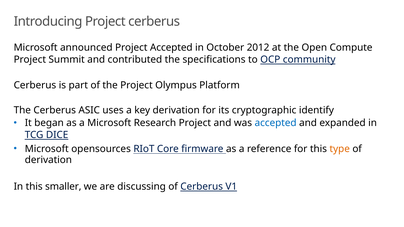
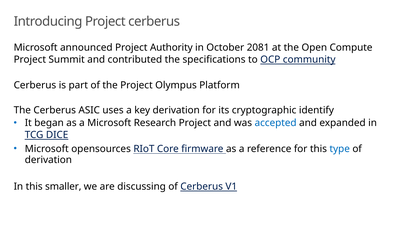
Project Accepted: Accepted -> Authority (171, 48)
2012: 2012 -> 2081 (258, 48)
type colour: orange -> blue (340, 149)
